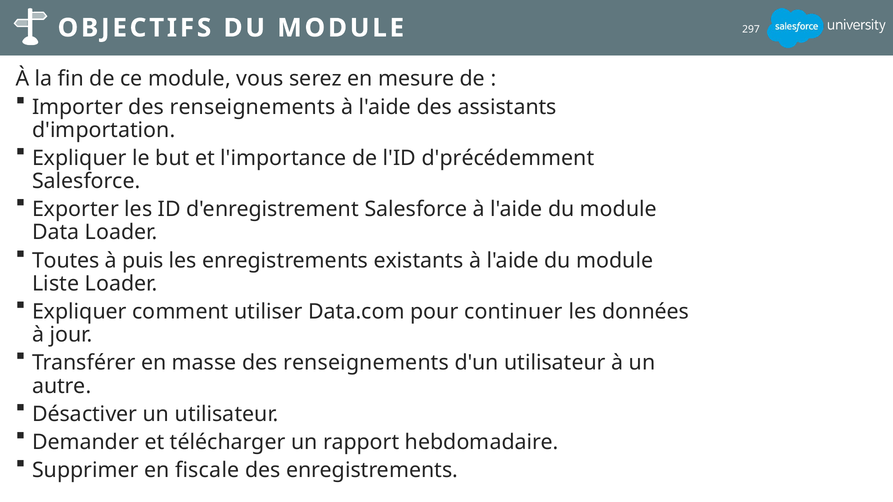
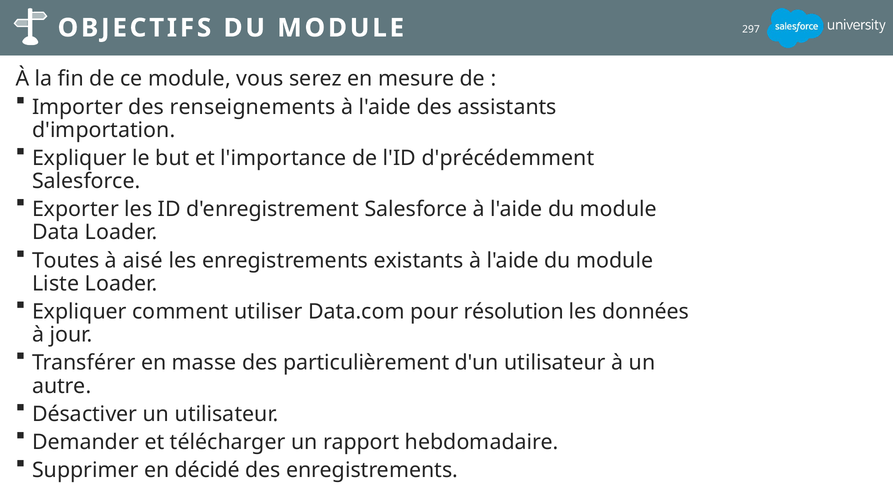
puis: puis -> aisé (143, 261)
continuer: continuer -> résolution (514, 312)
masse des renseignements: renseignements -> particulièrement (366, 363)
fiscale: fiscale -> décidé (207, 471)
